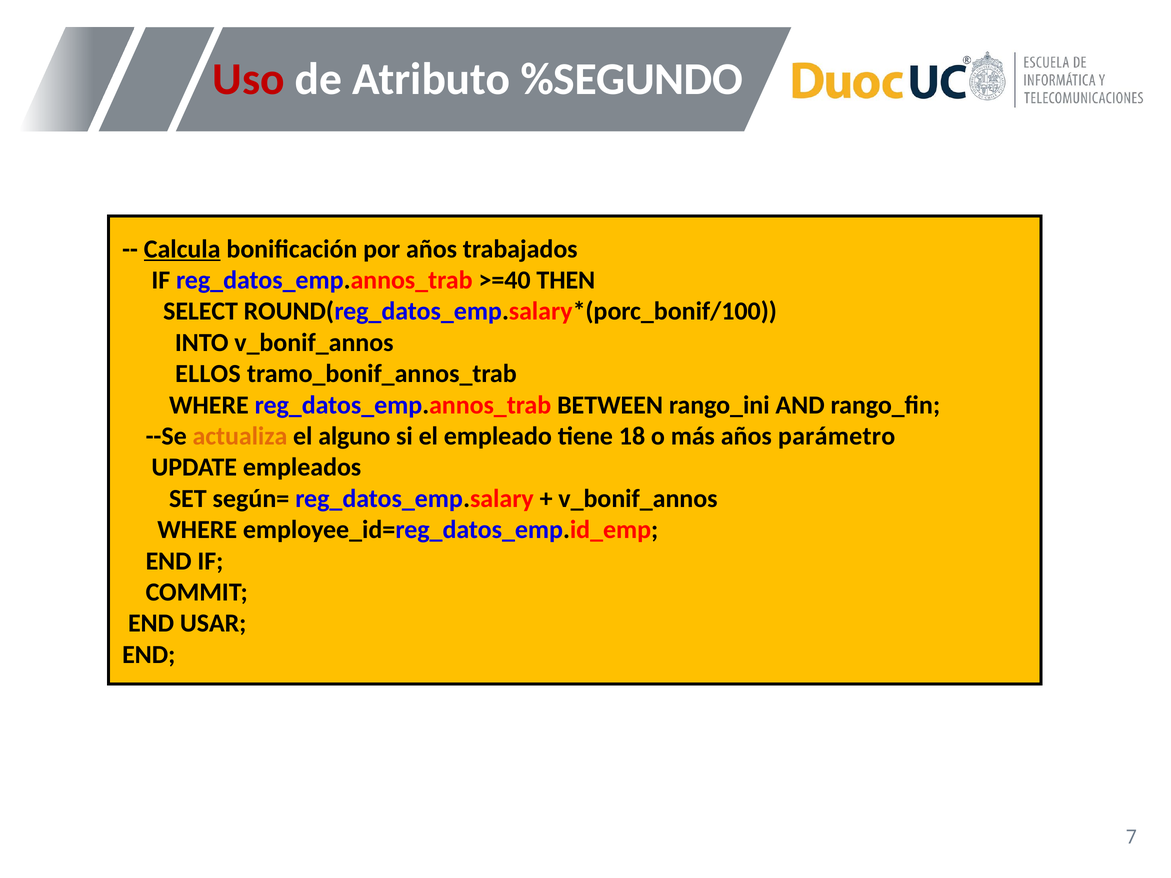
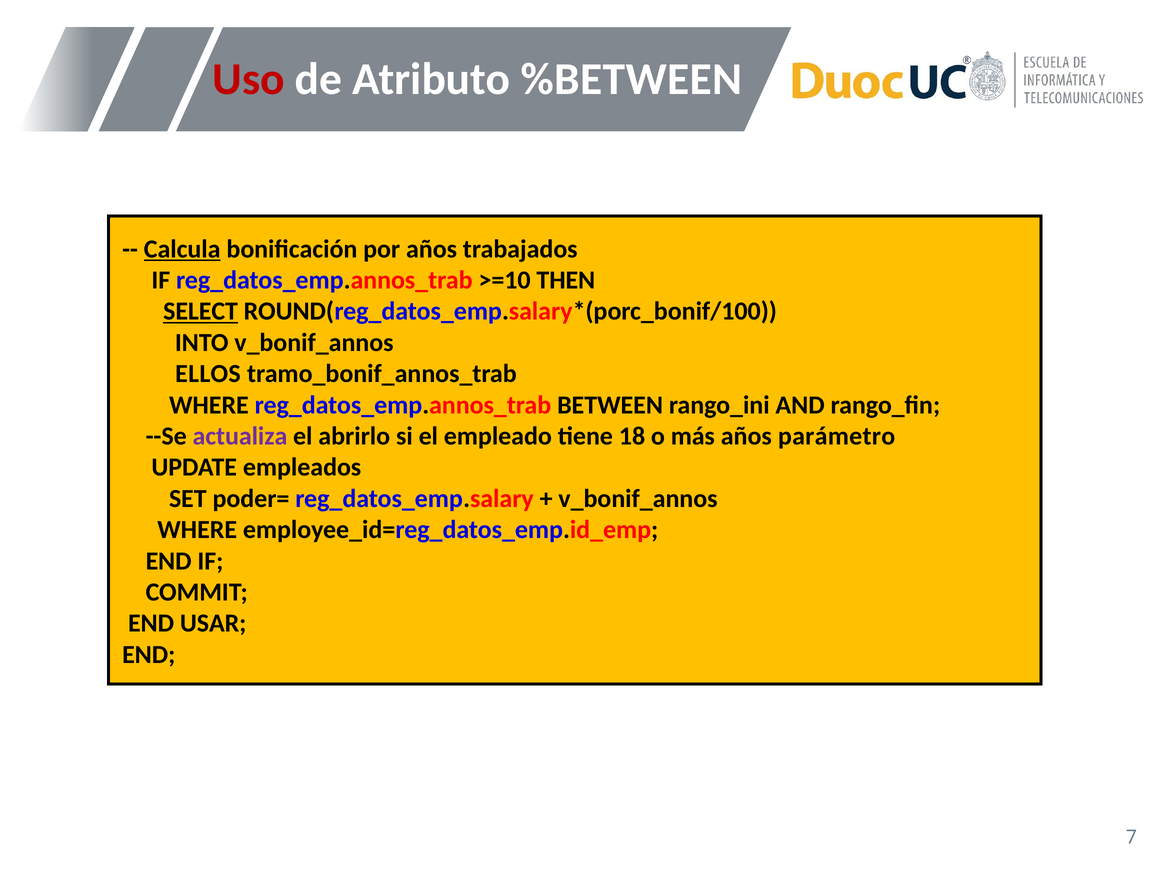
%SEGUNDO: %SEGUNDO -> %BETWEEN (631, 79)
>=40: >=40 -> >=10 (505, 280)
SELECT underline: none -> present (201, 311)
actualiza colour: orange -> purple (240, 436)
alguno: alguno -> abrirlo (354, 436)
según=: según= -> poder= (251, 499)
